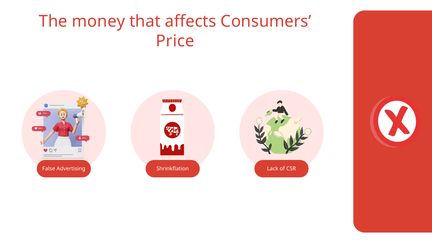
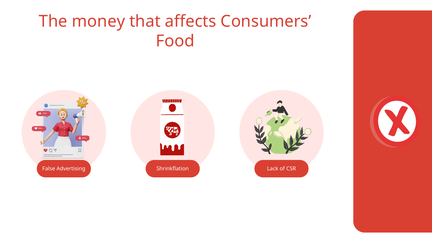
Price: Price -> Food (175, 41)
